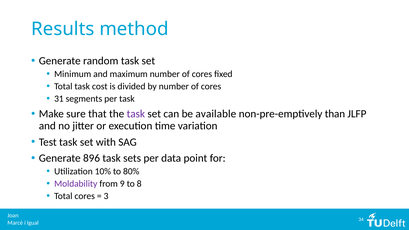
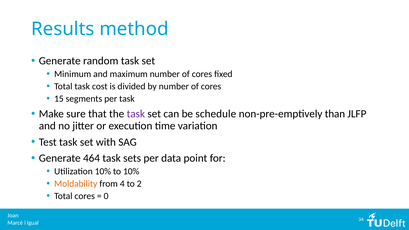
31: 31 -> 15 (59, 99)
available: available -> schedule (216, 114)
896: 896 -> 464 (92, 158)
to 80%: 80% -> 10% (131, 171)
Moldability colour: purple -> orange (76, 184)
9: 9 -> 4 (122, 184)
8: 8 -> 2 (139, 184)
3: 3 -> 0 (106, 196)
